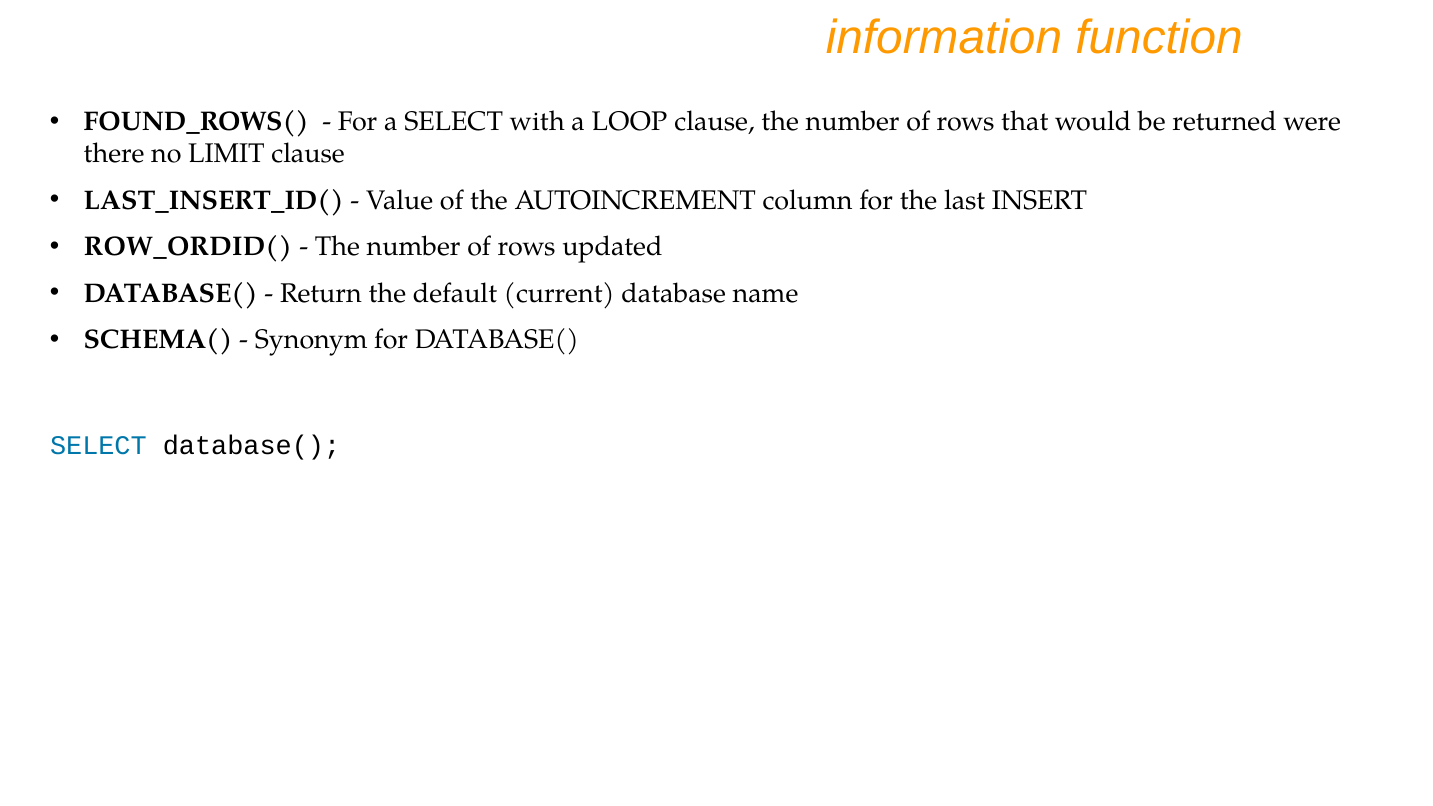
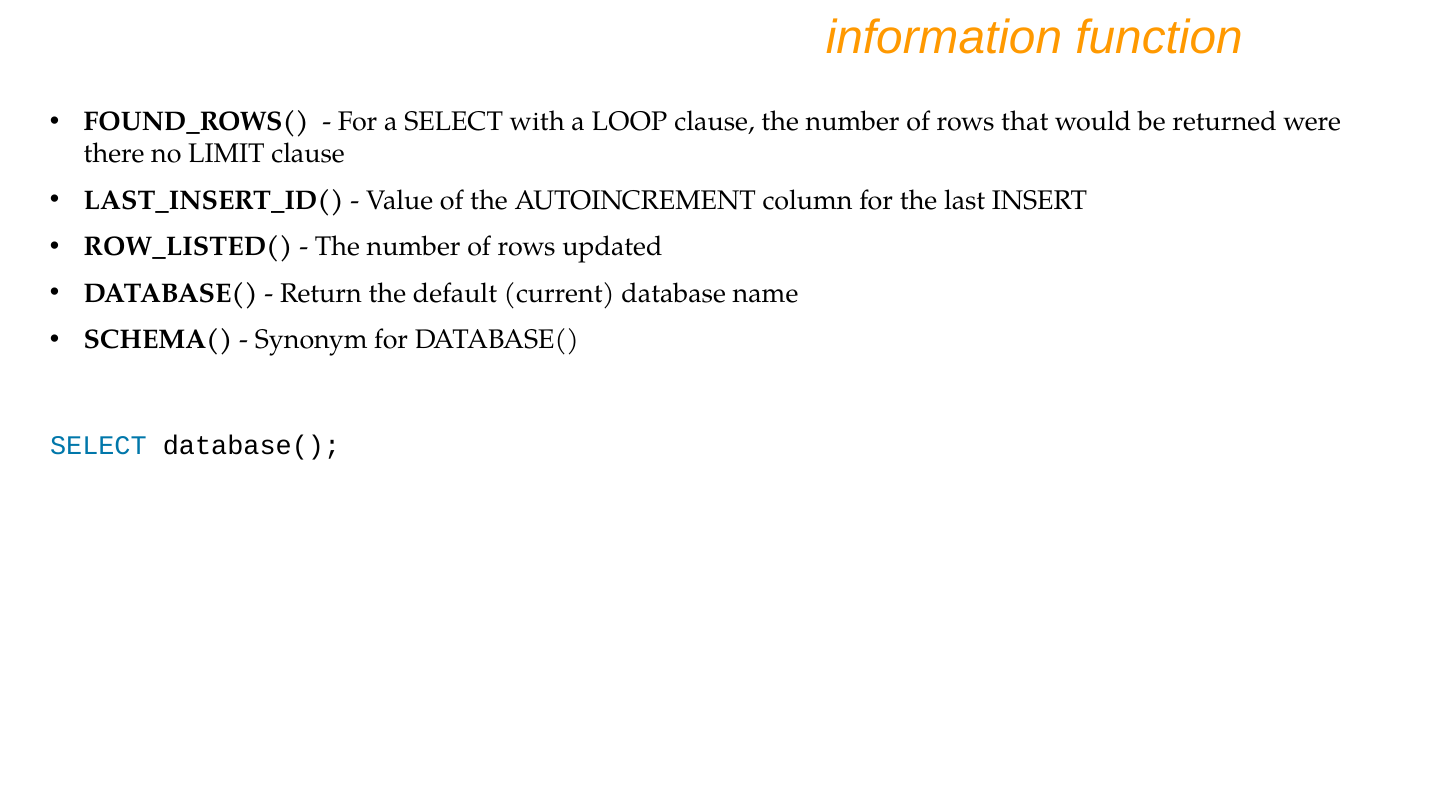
ROW_ORDID(: ROW_ORDID( -> ROW_LISTED( (188, 247)
